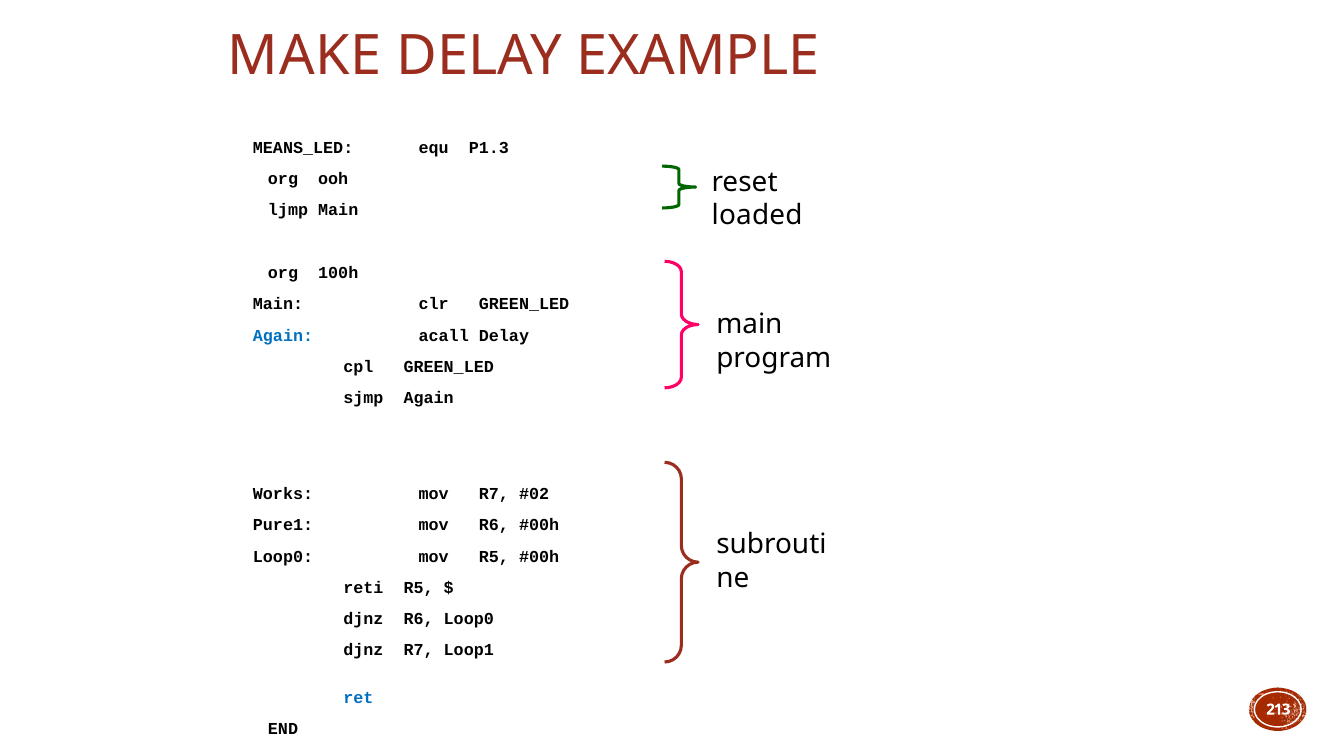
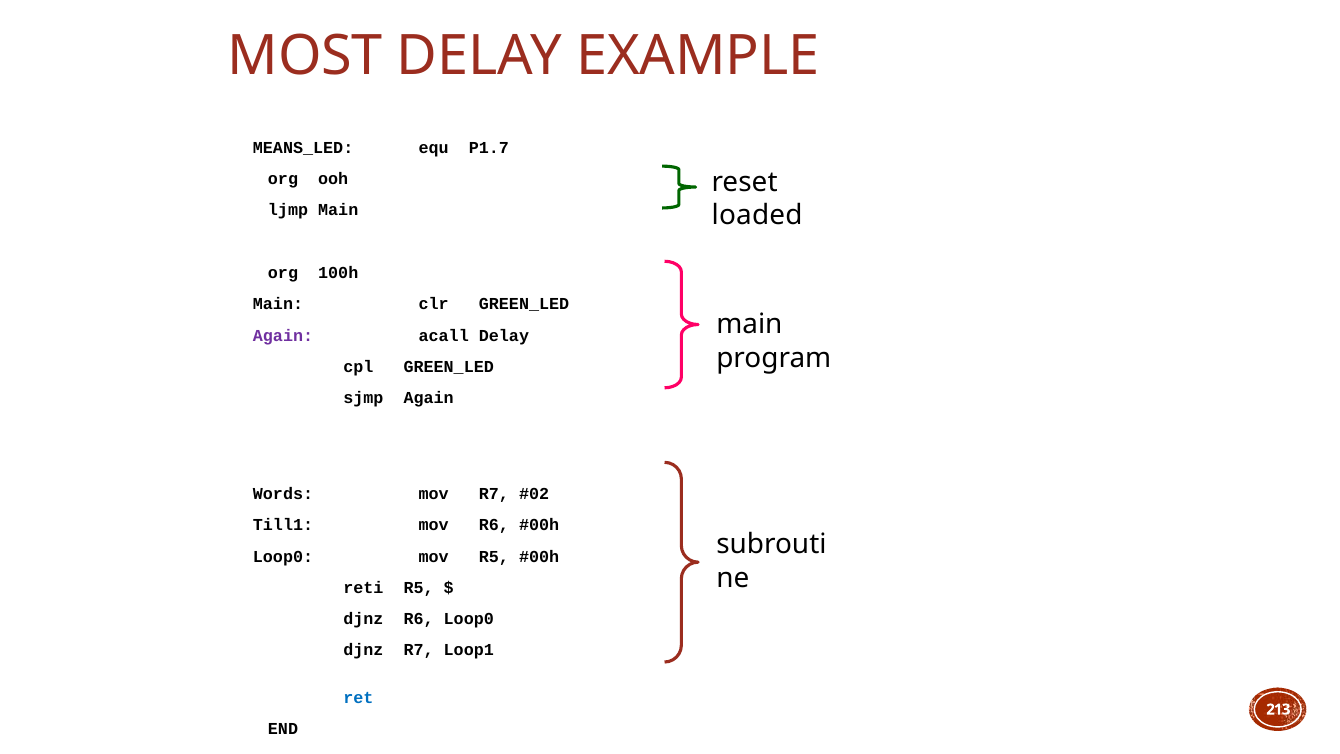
MAKE: MAKE -> MOST (305, 56)
P1.3: P1.3 -> P1.7 (489, 148)
Again colour: blue -> purple (283, 335)
Works: Works -> Words (283, 494)
Pure1: Pure1 -> Till1 (283, 525)
